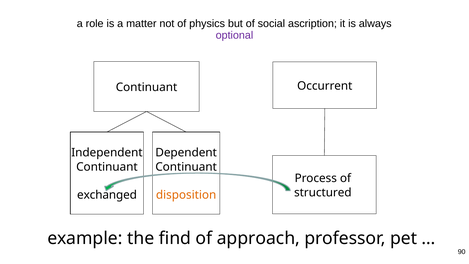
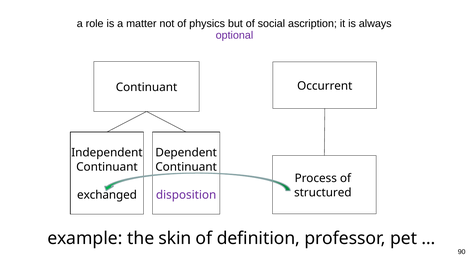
disposition colour: orange -> purple (186, 195)
find: find -> skin (175, 238)
approach: approach -> definition (258, 238)
